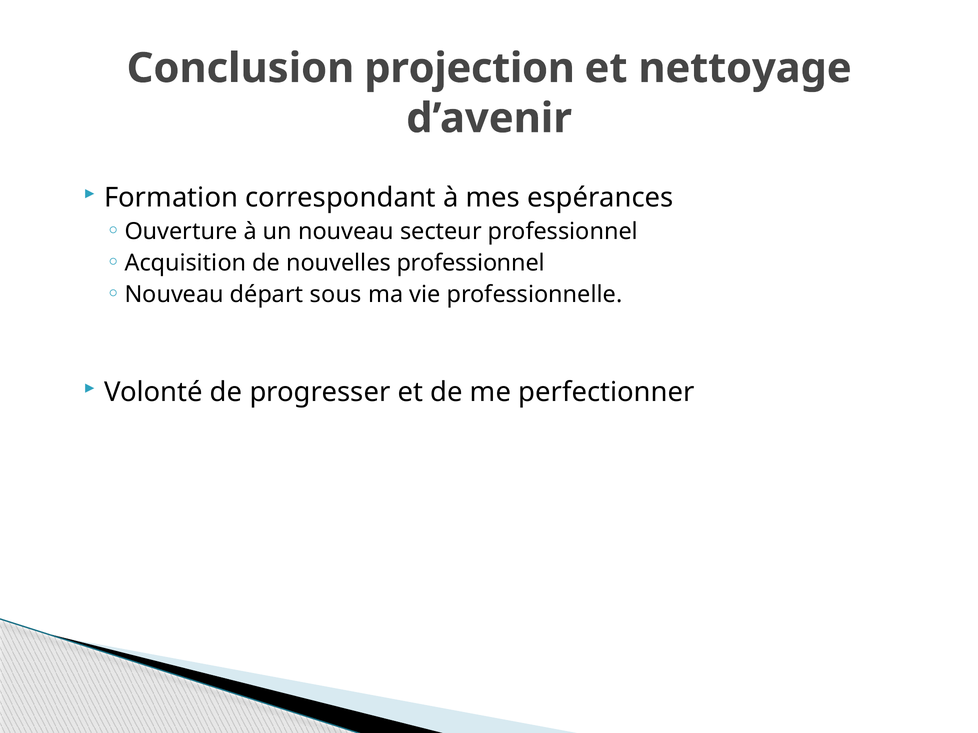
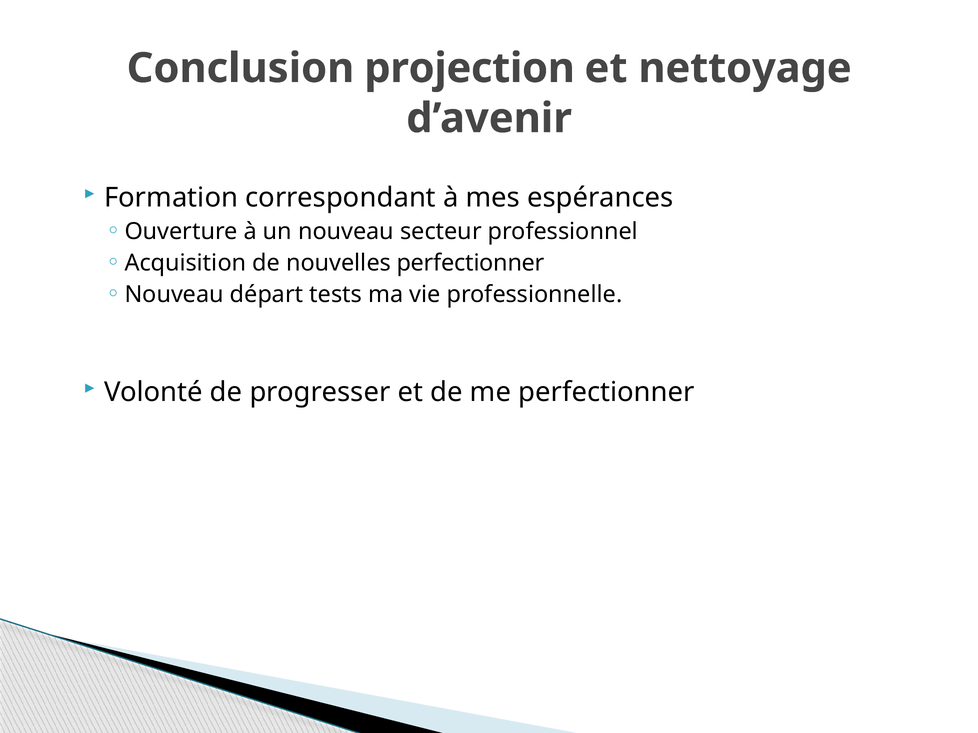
nouvelles professionnel: professionnel -> perfectionner (471, 263)
sous: sous -> tests (336, 295)
